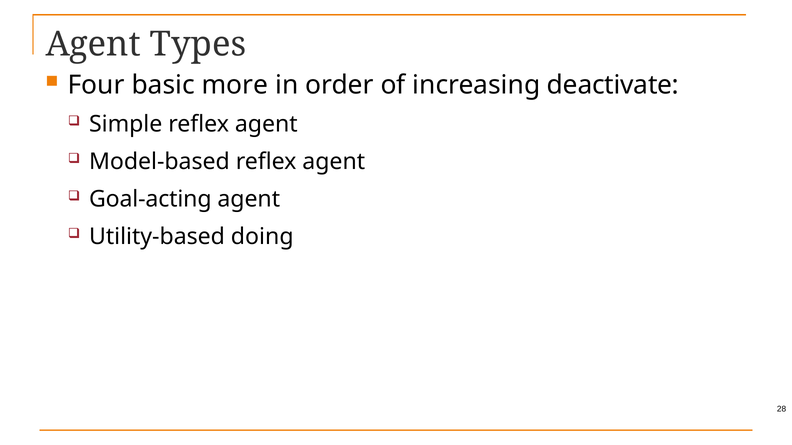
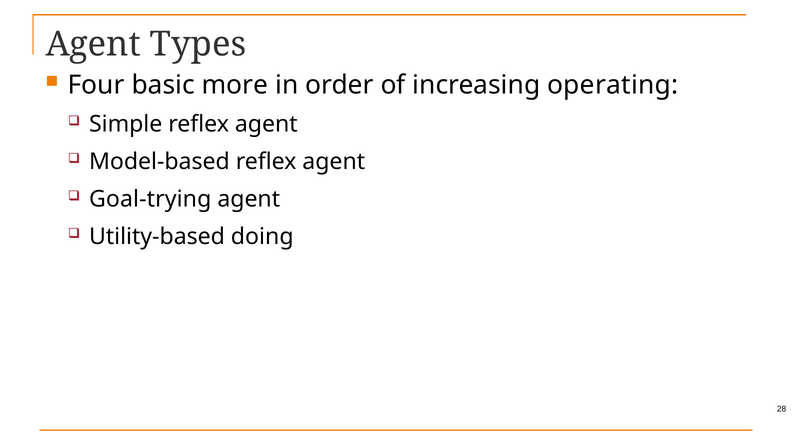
deactivate: deactivate -> operating (613, 85)
Goal-acting: Goal-acting -> Goal-trying (150, 199)
